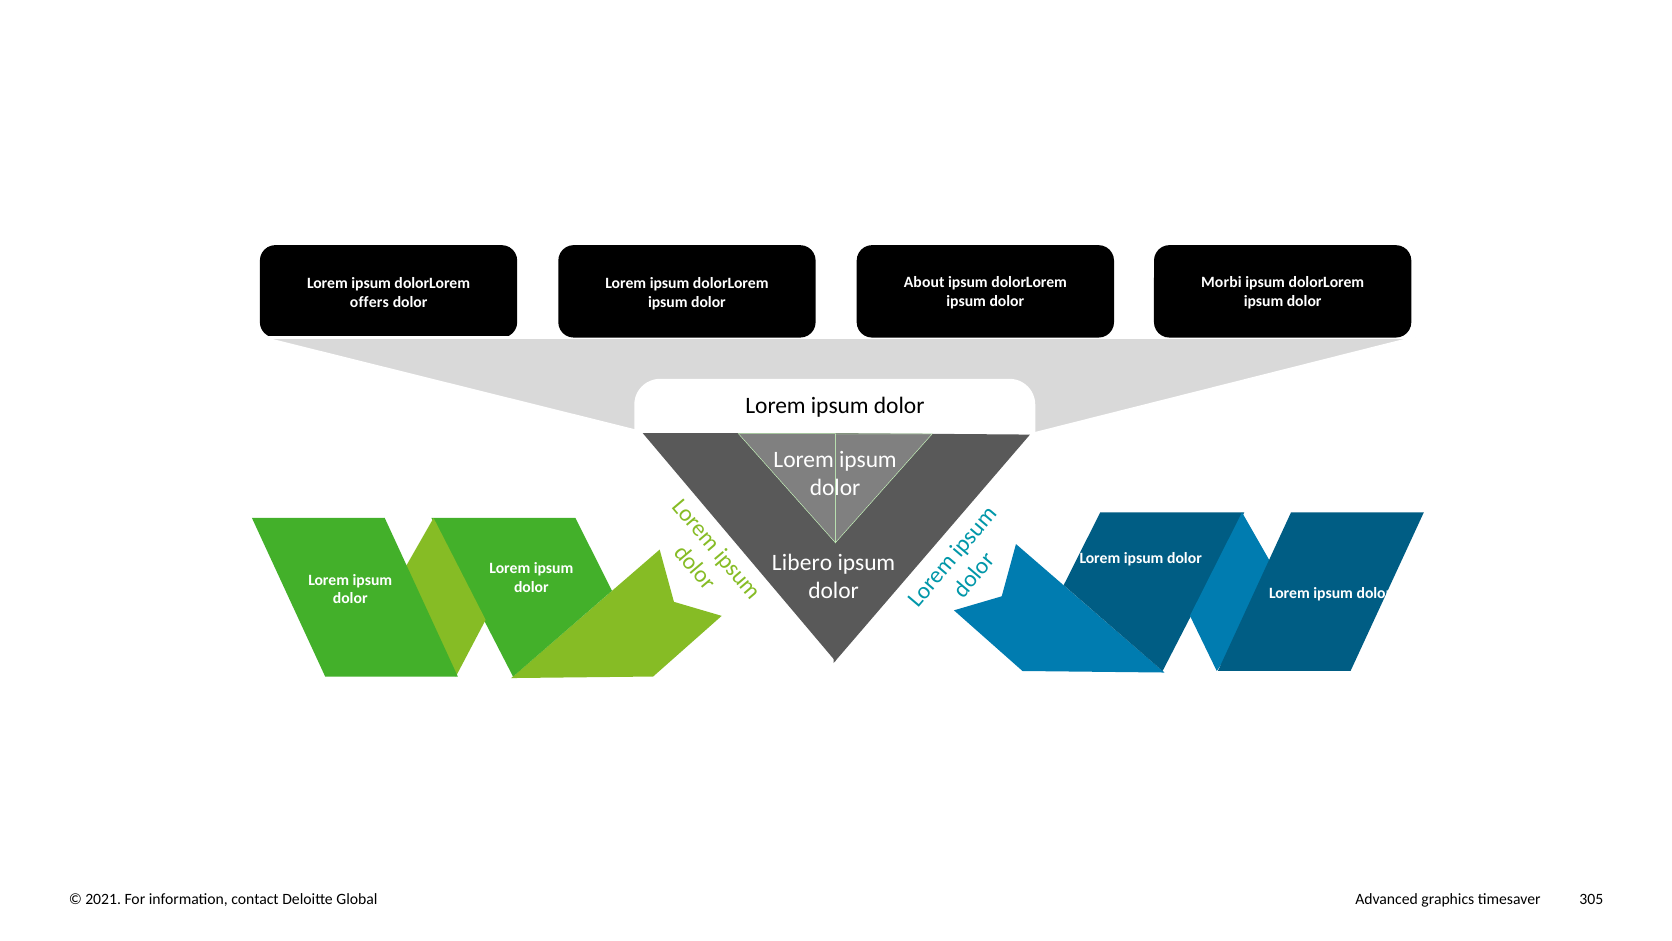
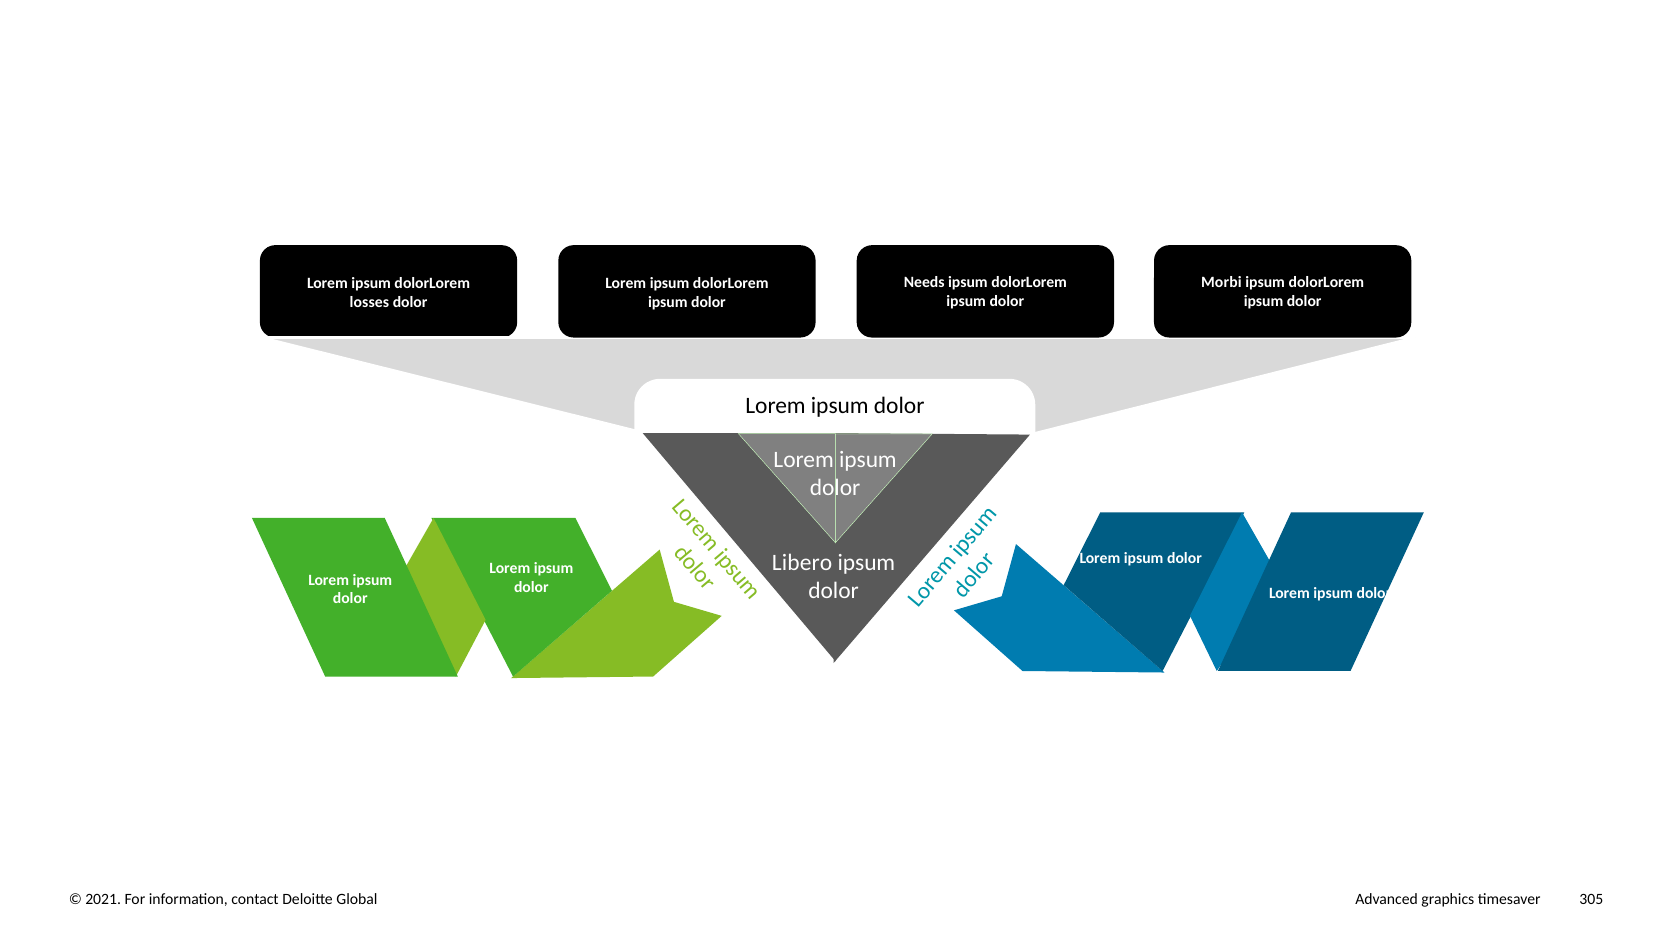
About: About -> Needs (924, 282)
offers: offers -> losses (369, 302)
